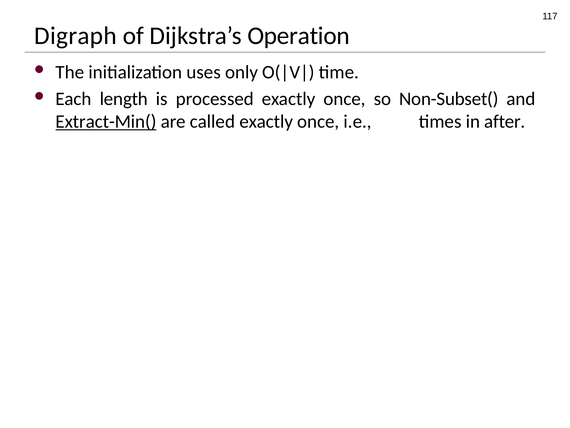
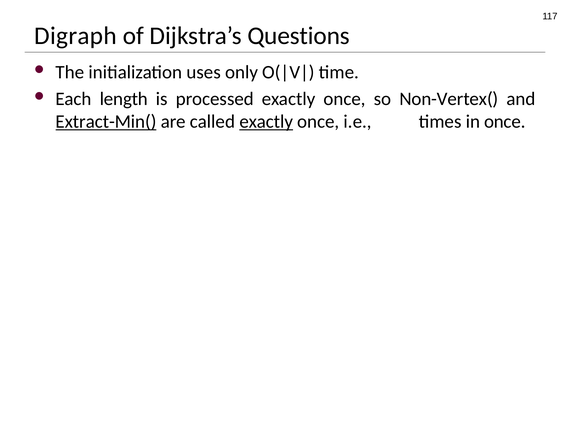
Operation: Operation -> Questions (299, 36)
Non-Subset(: Non-Subset( -> Non-Vertex( (449, 99)
exactly underline: none -> present (266, 122)
in after: after -> once (505, 122)
